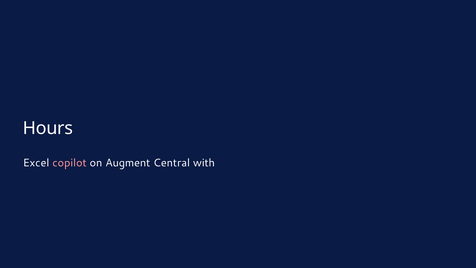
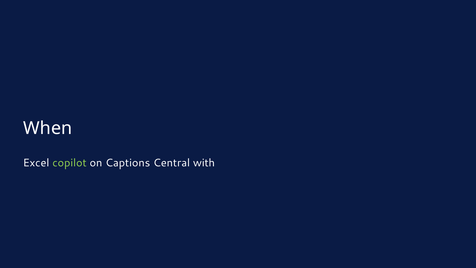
Hours: Hours -> When (48, 128)
copilot colour: pink -> light green (69, 163)
Augment: Augment -> Captions (128, 163)
